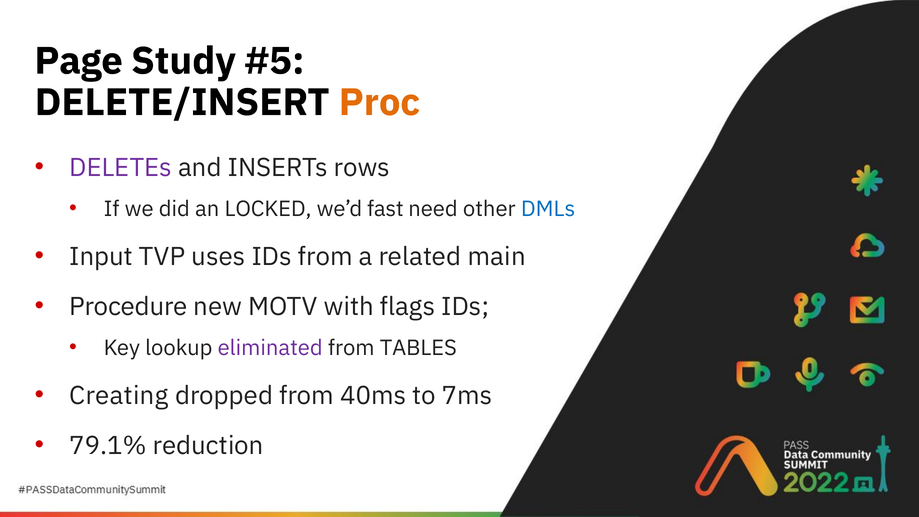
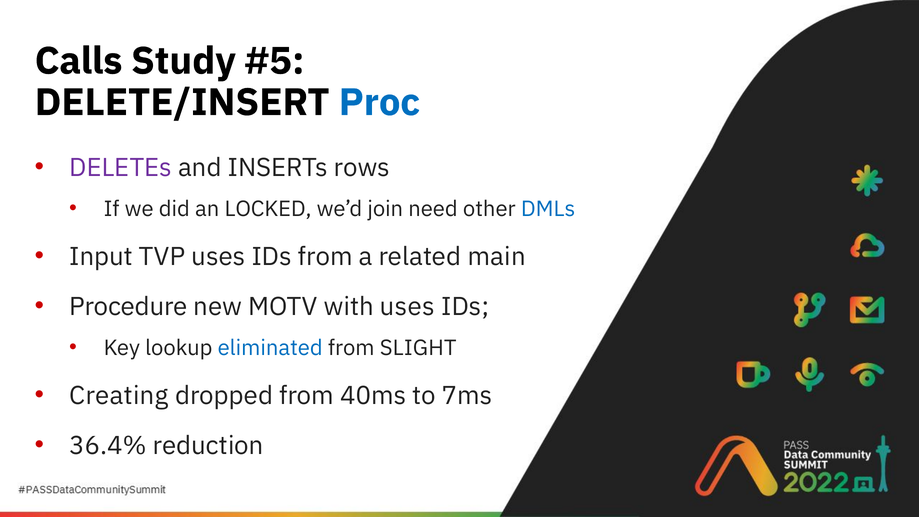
Page: Page -> Calls (79, 61)
Proc colour: orange -> blue (379, 102)
fast: fast -> join (385, 209)
with flags: flags -> uses (407, 307)
eliminated colour: purple -> blue (270, 348)
TABLES: TABLES -> SLIGHT (418, 348)
79.1%: 79.1% -> 36.4% (108, 446)
